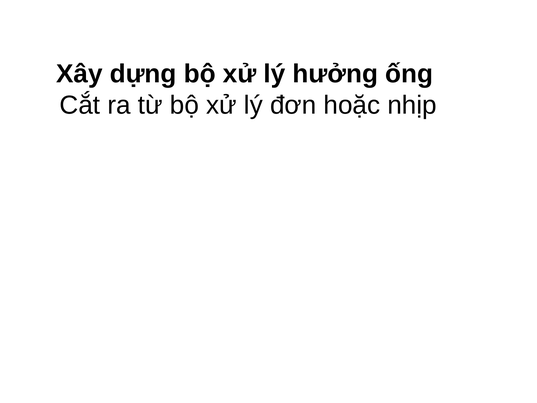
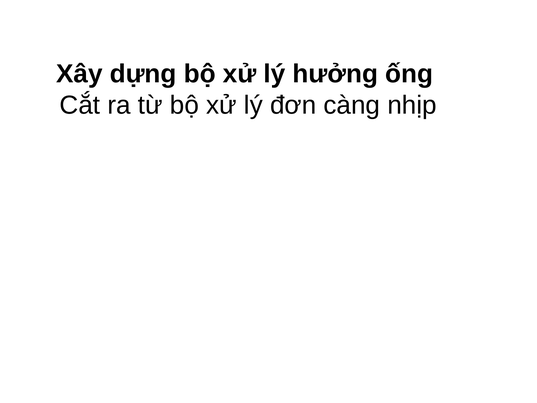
hoặc: hoặc -> càng (352, 105)
